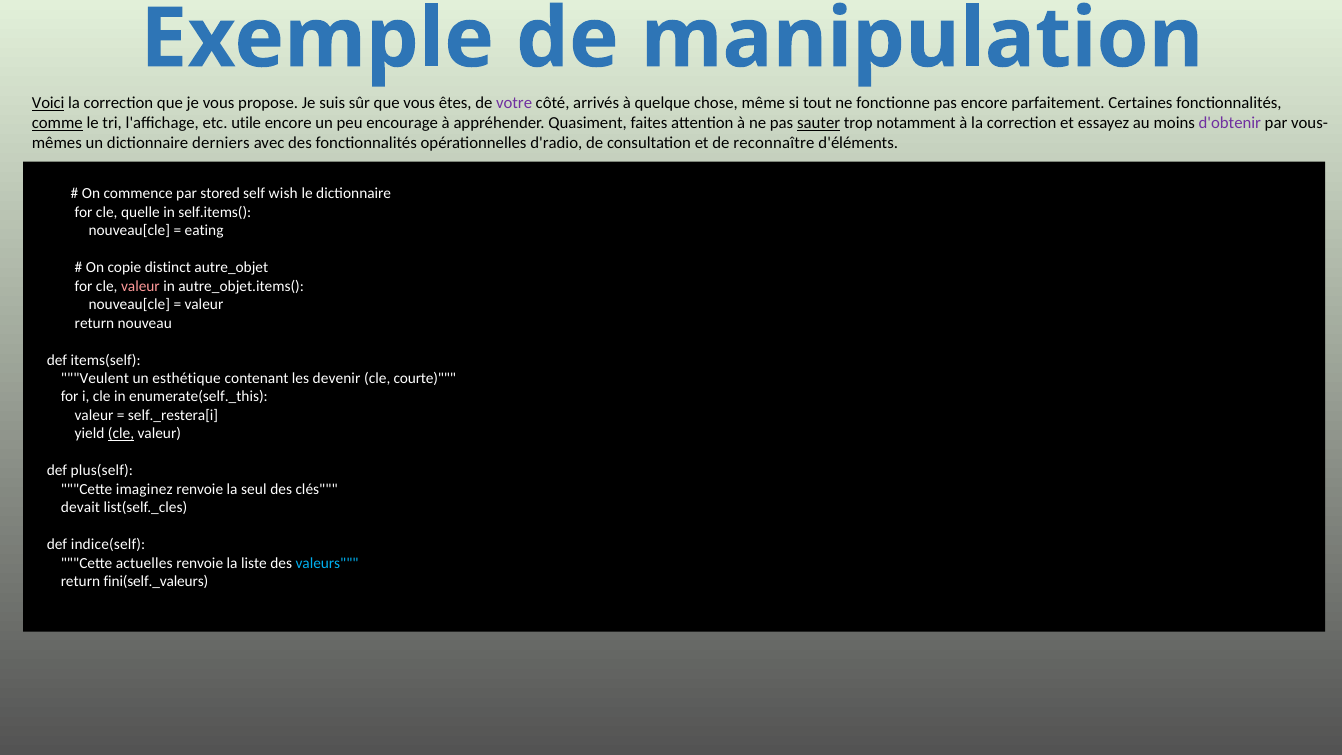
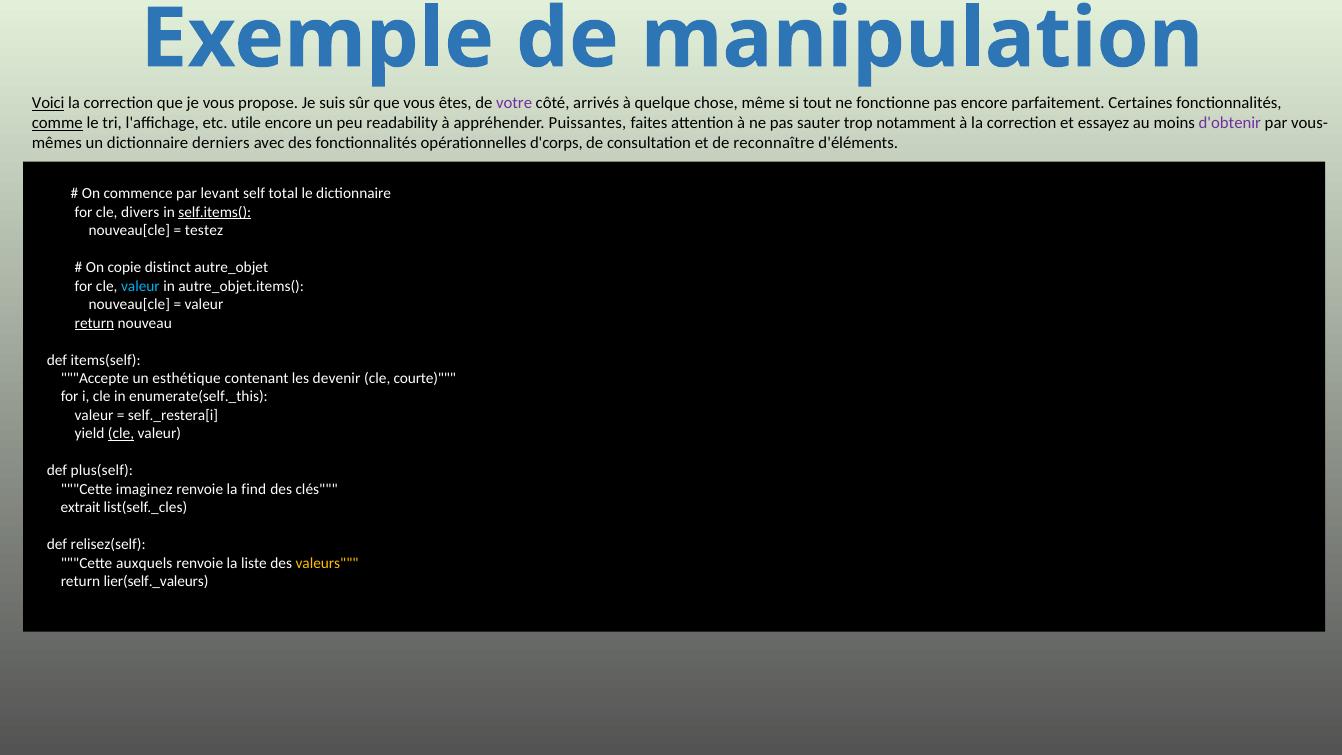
encourage: encourage -> readability (402, 123)
Quasiment: Quasiment -> Puissantes (587, 123)
sauter underline: present -> none (819, 123)
d'radio: d'radio -> d'corps (556, 143)
stored: stored -> levant (220, 194)
wish: wish -> total (283, 194)
quelle: quelle -> divers (140, 212)
self.items( underline: none -> present (215, 212)
eating: eating -> testez (204, 231)
valeur colour: pink -> light blue (140, 286)
return underline: none -> present (94, 323)
Veulent: Veulent -> Accepte (95, 378)
seul: seul -> find (254, 489)
devait: devait -> extrait (81, 508)
indice(self: indice(self -> relisez(self (108, 545)
actuelles: actuelles -> auxquels (144, 563)
valeurs colour: light blue -> yellow (327, 563)
fini(self._valeurs: fini(self._valeurs -> lier(self._valeurs (156, 582)
